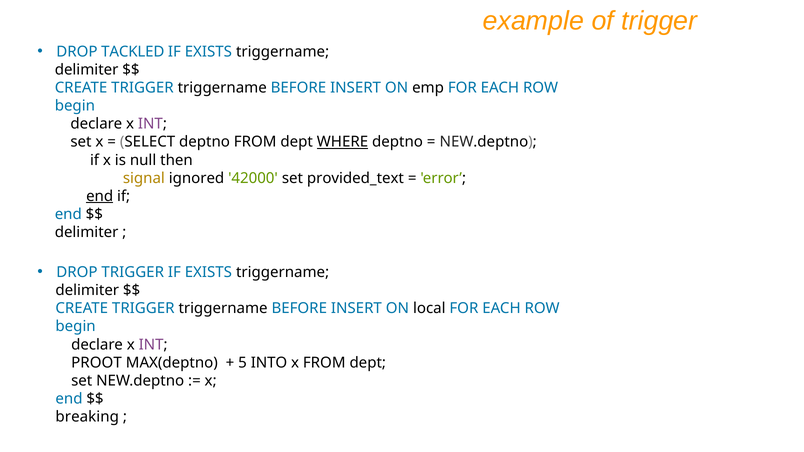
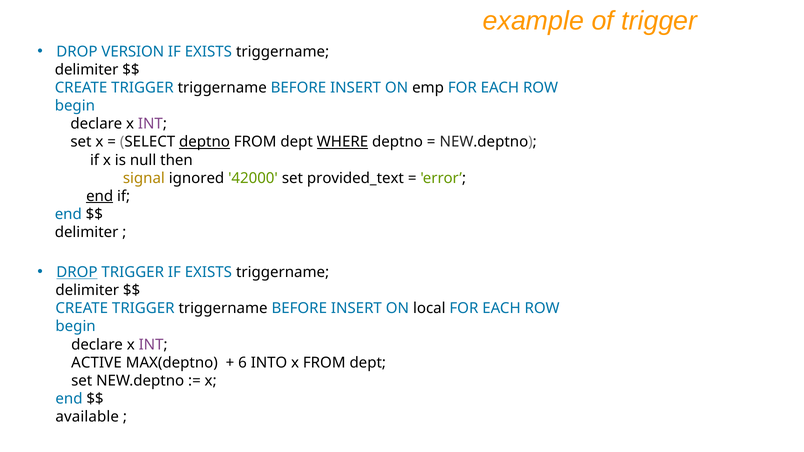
TACKLED: TACKLED -> VERSION (133, 52)
deptno underline: none -> present (205, 142)
DROP underline: none -> present (77, 272)
PROOT: PROOT -> ACTIVE (96, 363)
5: 5 -> 6 (243, 363)
breaking: breaking -> available (87, 417)
